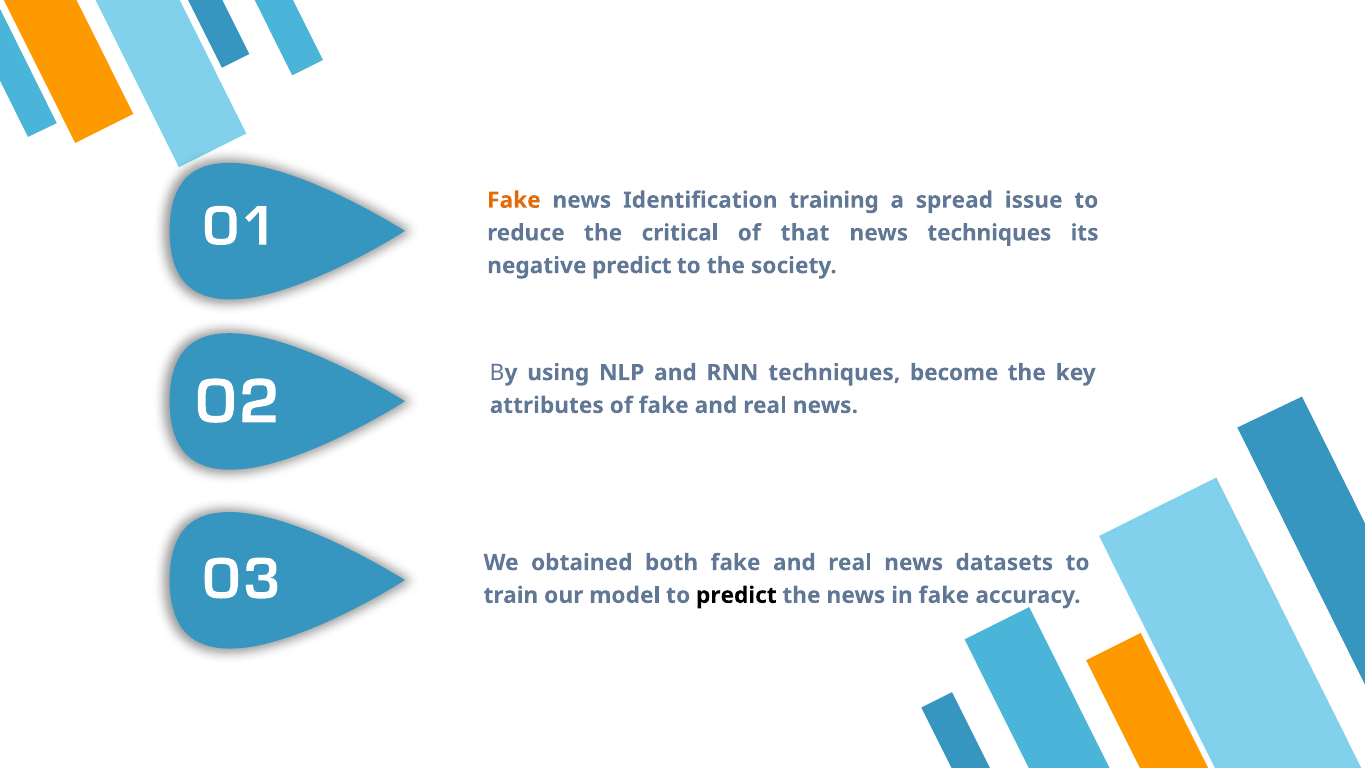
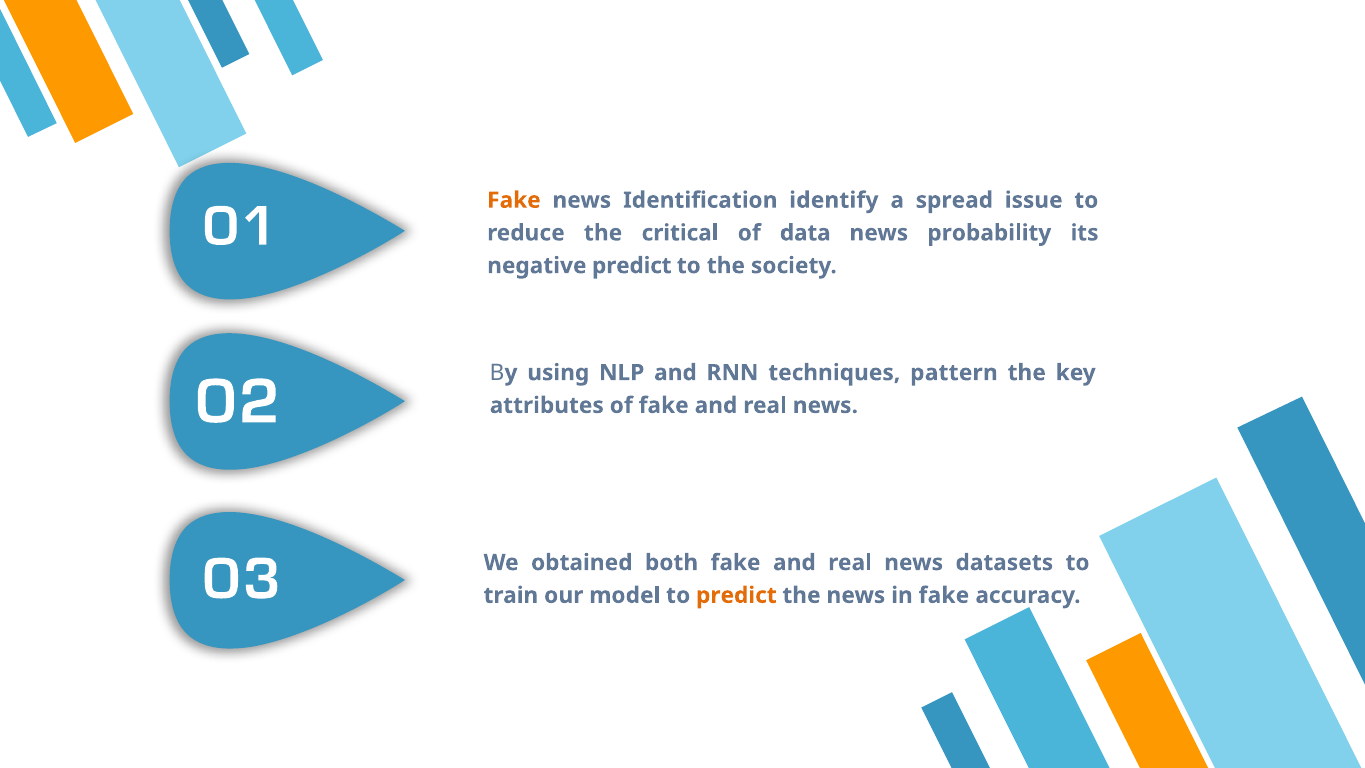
training: training -> identify (834, 200)
that: that -> data (805, 233)
news techniques: techniques -> probability (989, 233)
become: become -> pattern (954, 373)
predict colour: black -> orange (736, 595)
